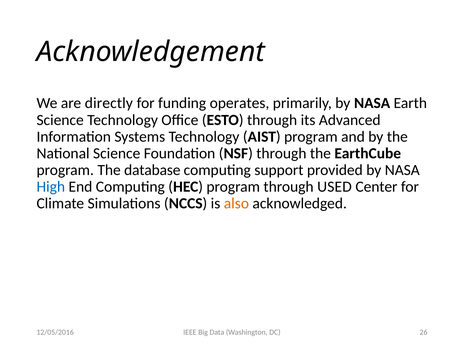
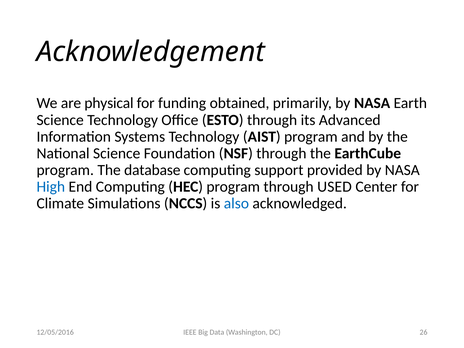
directly: directly -> physical (109, 103)
operates: operates -> obtained (240, 103)
also colour: orange -> blue (236, 203)
